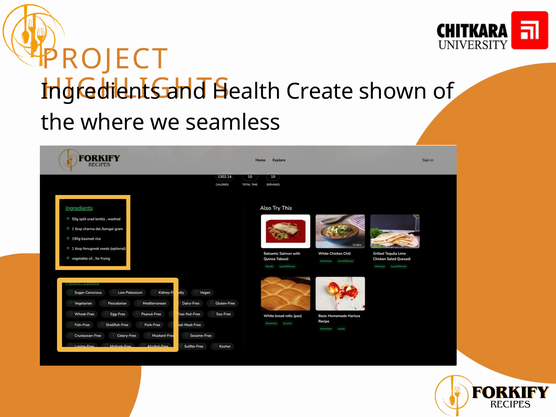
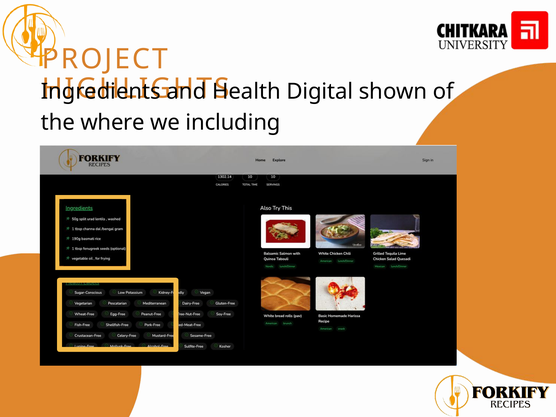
Create: Create -> Digital (320, 92)
seamless: seamless -> including (233, 123)
